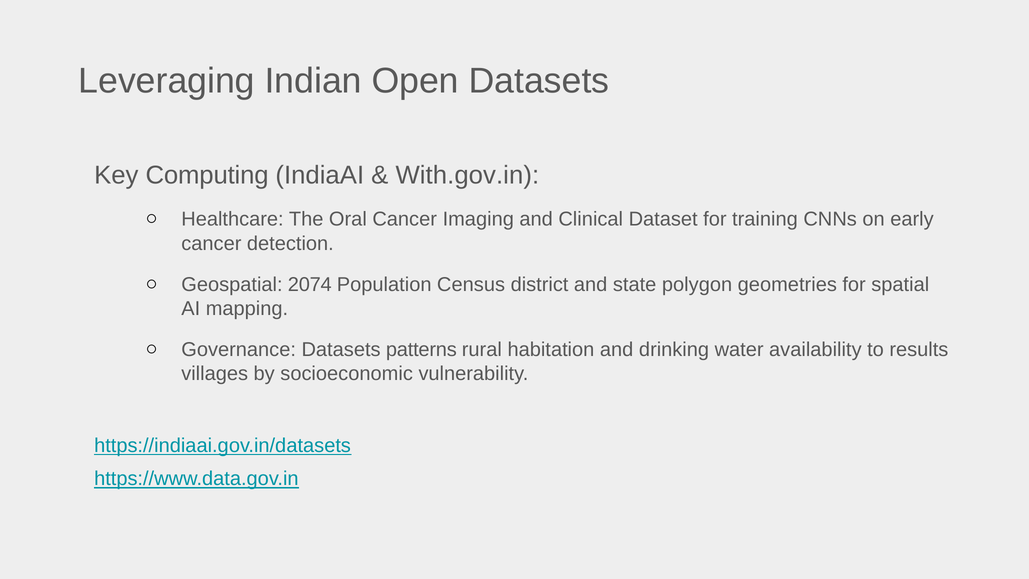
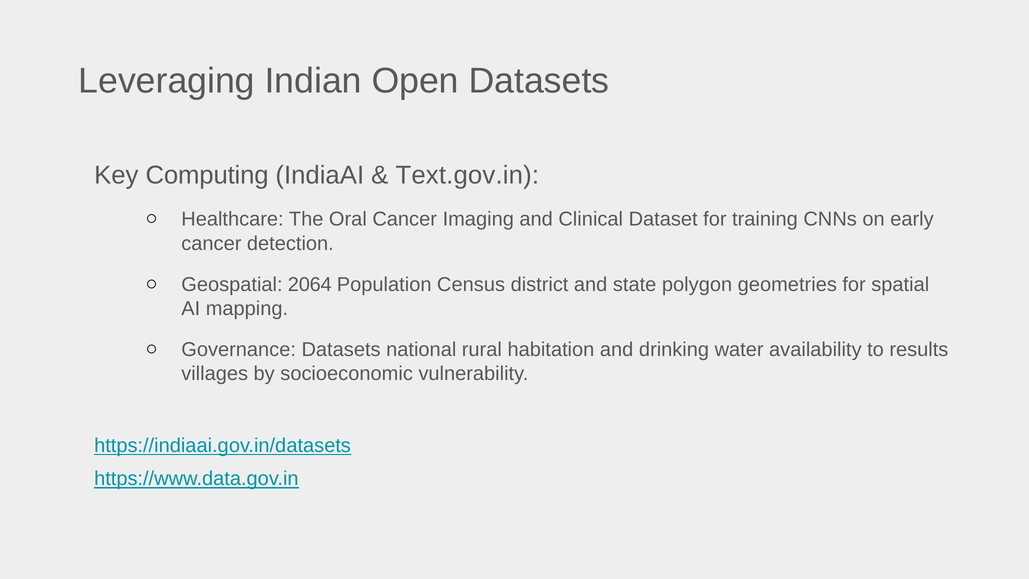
With.gov.in: With.gov.in -> Text.gov.in (467, 175)
2074: 2074 -> 2064 (310, 285)
patterns: patterns -> national (421, 350)
